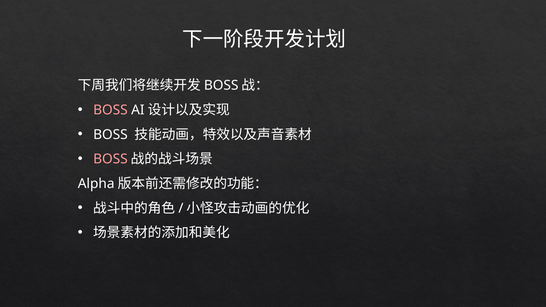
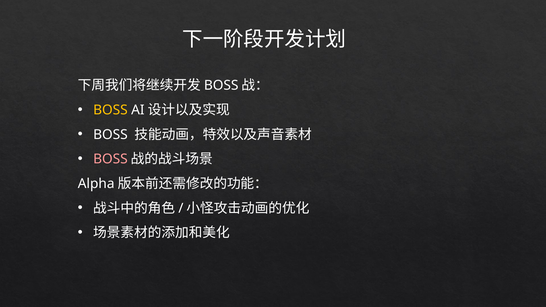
BOSS colour: pink -> yellow (110, 110)
